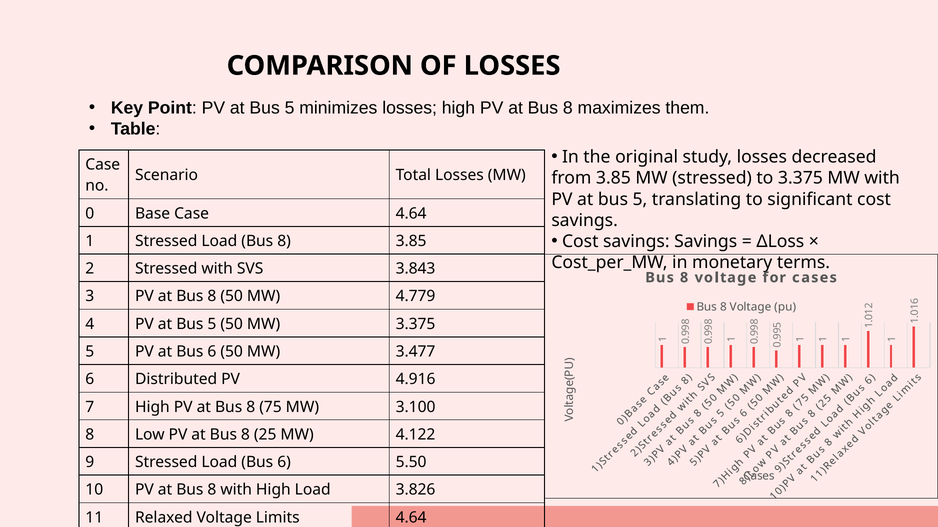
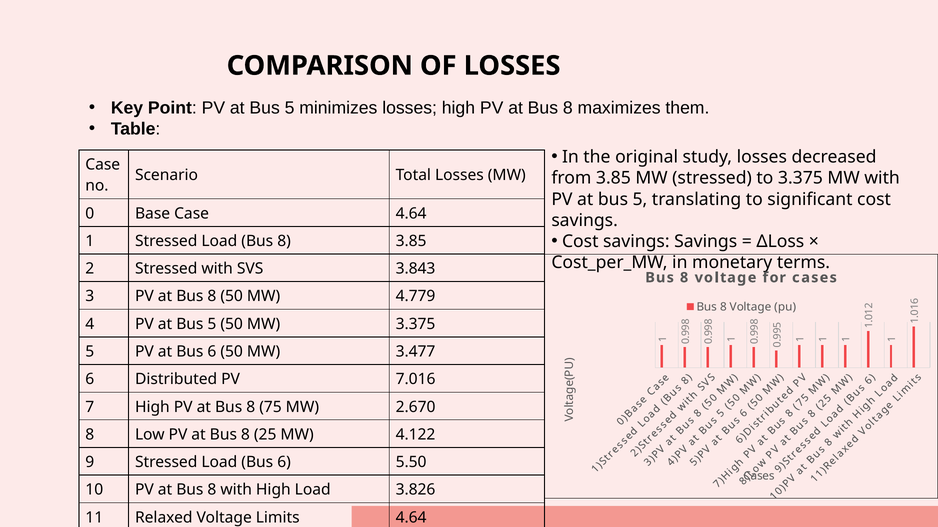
4.916: 4.916 -> 7.016 (416, 380)
3.100: 3.100 -> 2.670 (416, 407)
